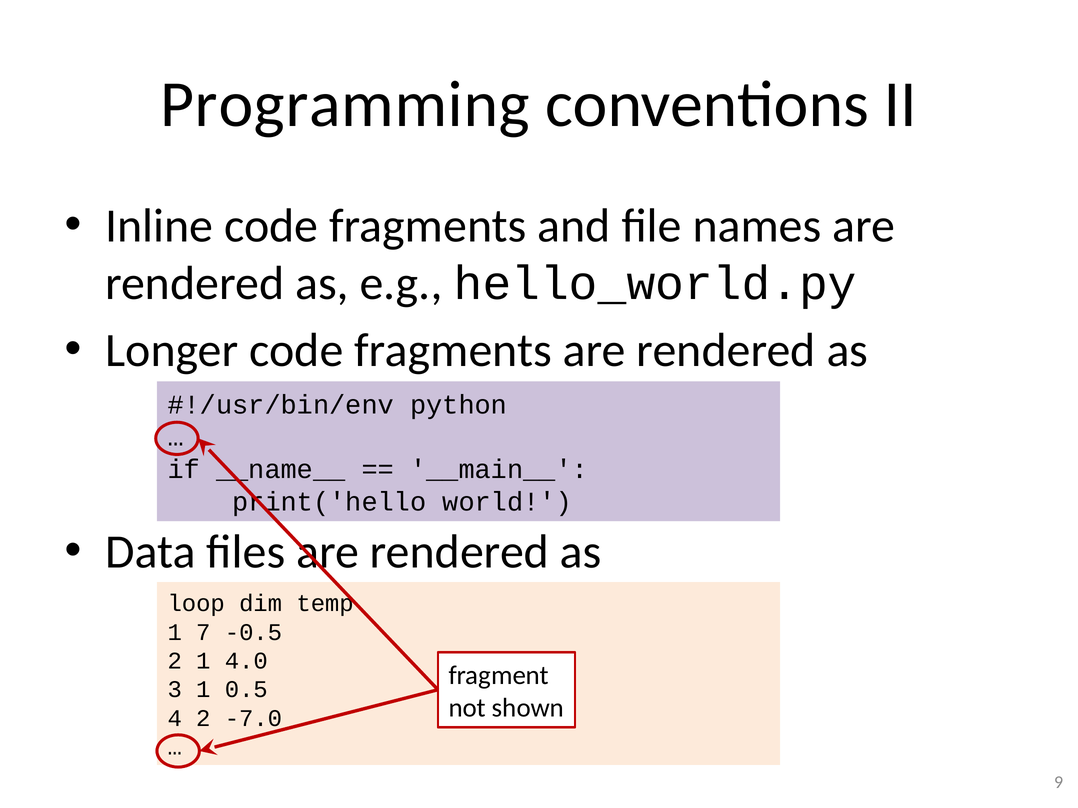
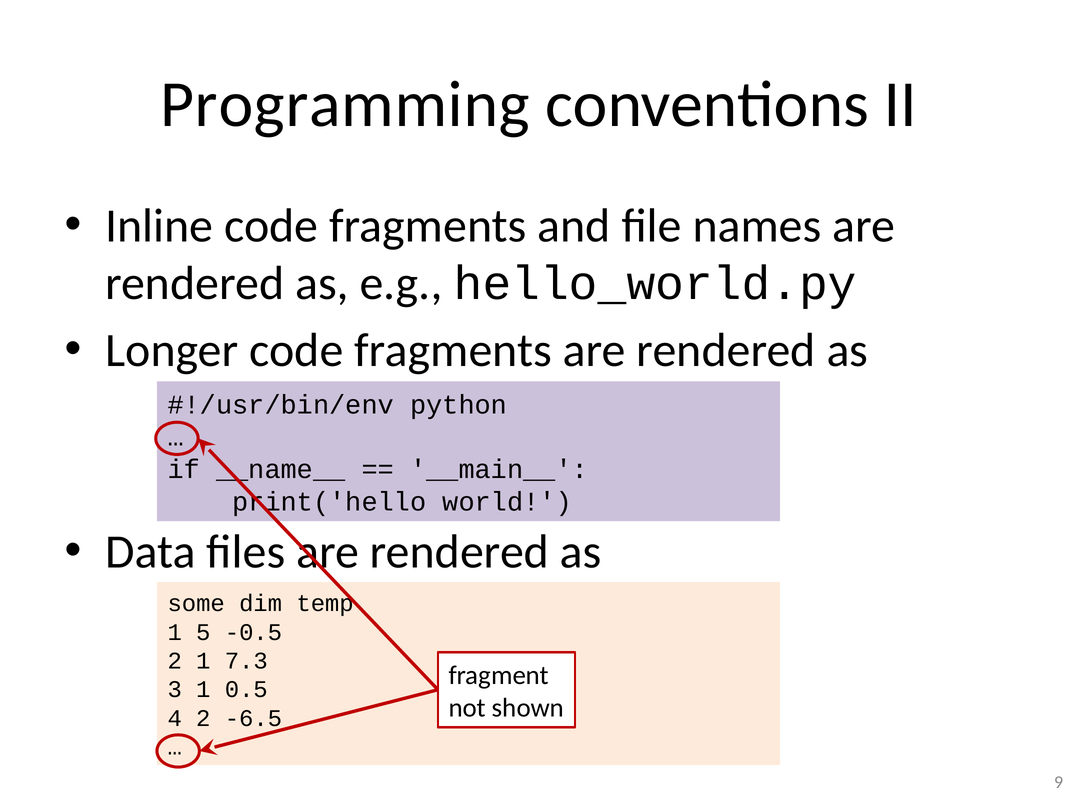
loop: loop -> some (196, 604)
7: 7 -> 5 (203, 633)
4.0: 4.0 -> 7.3 (246, 661)
-7.0: -7.0 -> -6.5 (253, 719)
